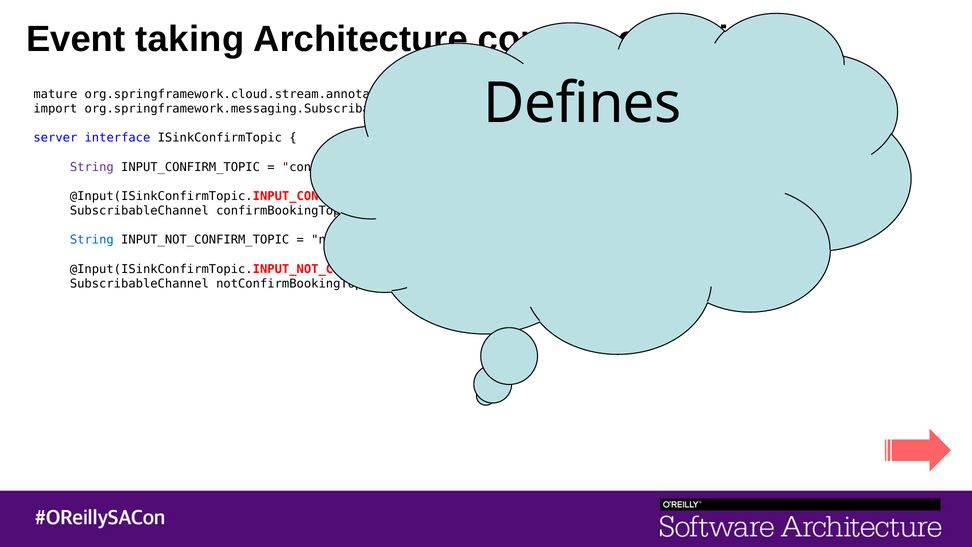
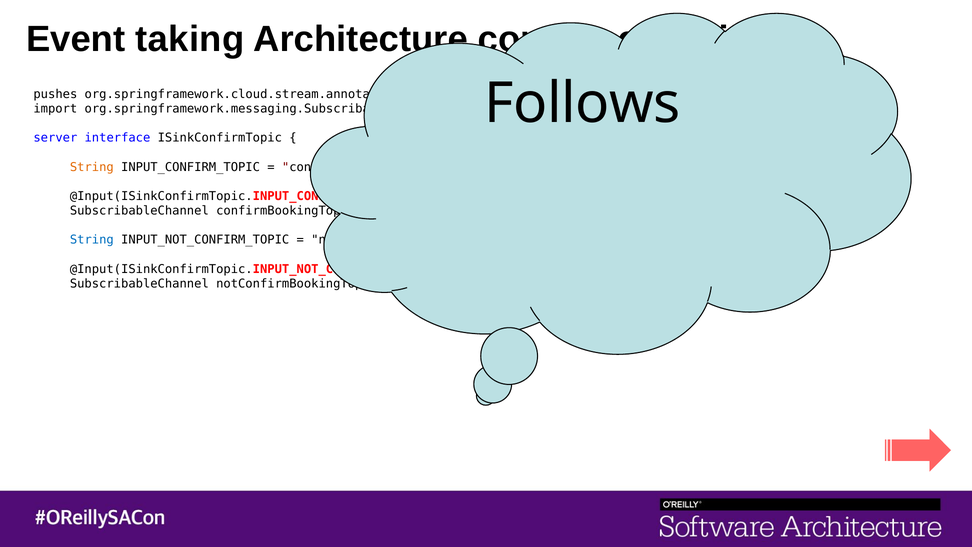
Defines: Defines -> Follows (582, 103)
mature: mature -> pushes (55, 94)
String colour: purple -> orange (92, 167)
